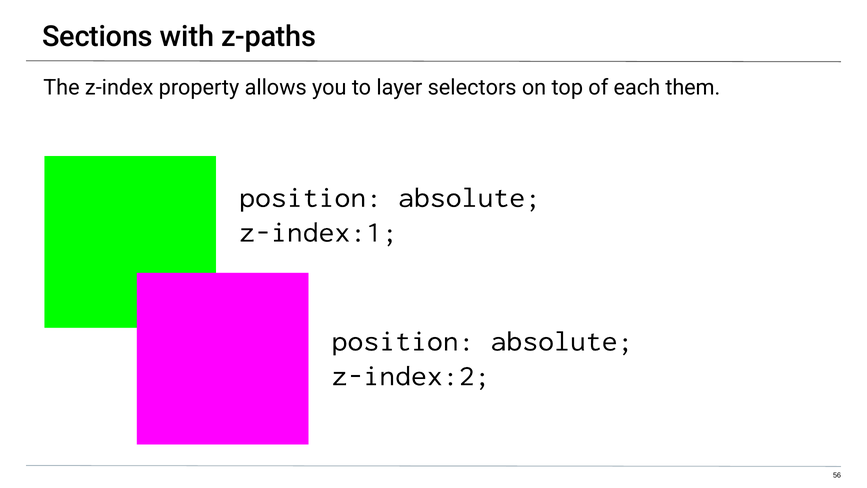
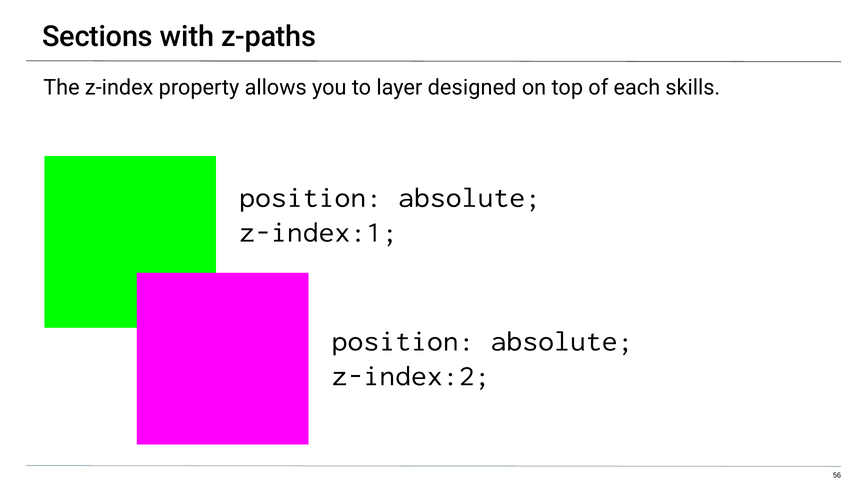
selectors: selectors -> designed (472, 87)
them: them -> skills (693, 87)
